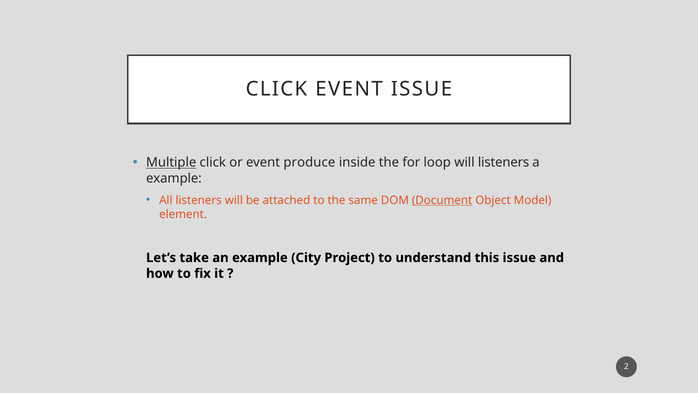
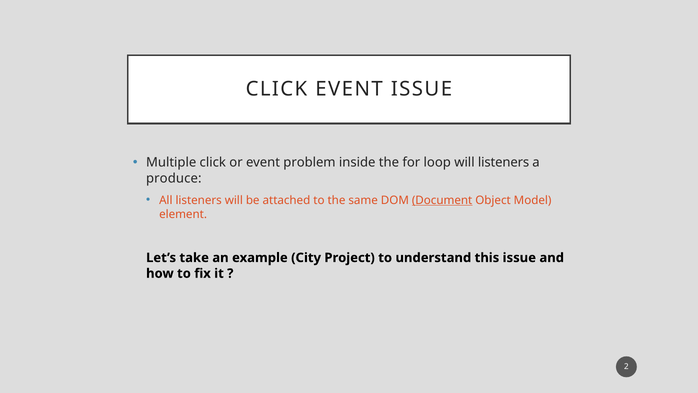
Multiple underline: present -> none (171, 162)
produce: produce -> problem (309, 162)
example: example -> produce (174, 178)
